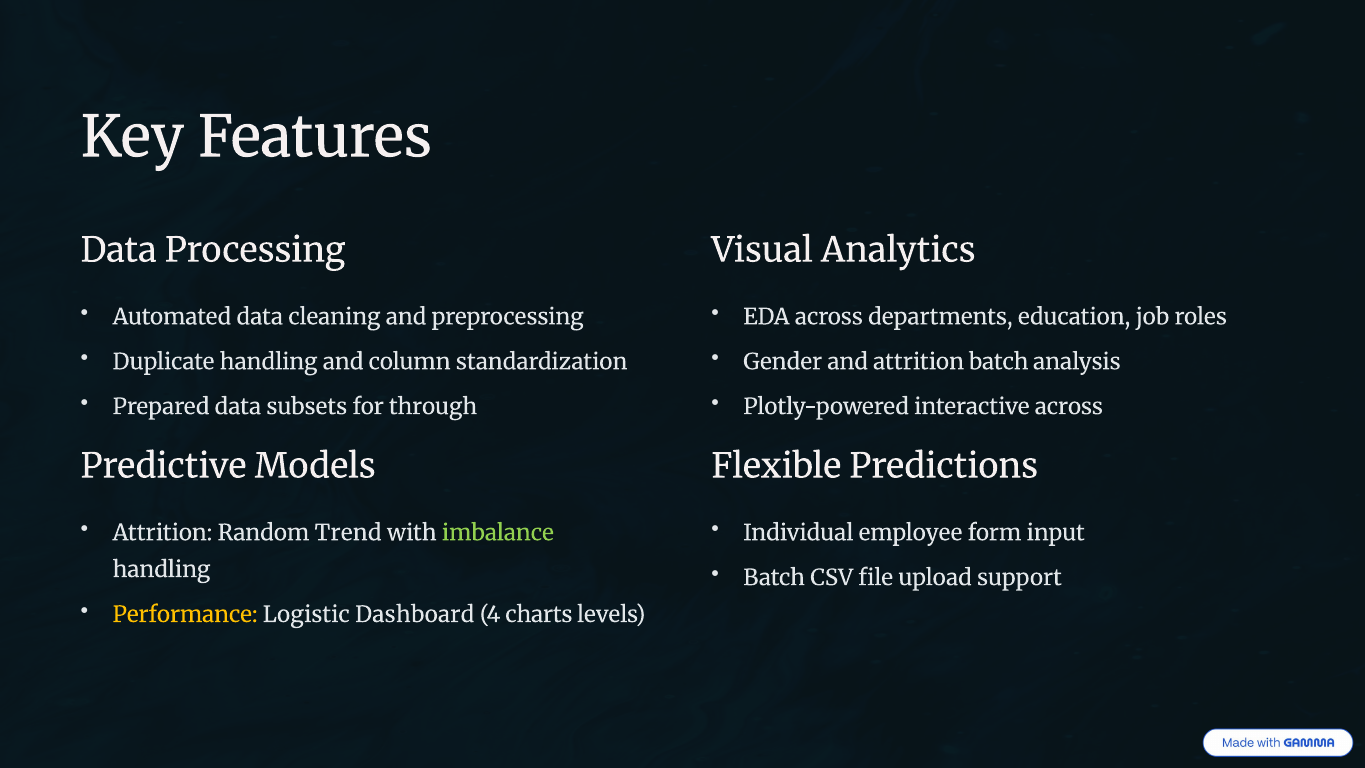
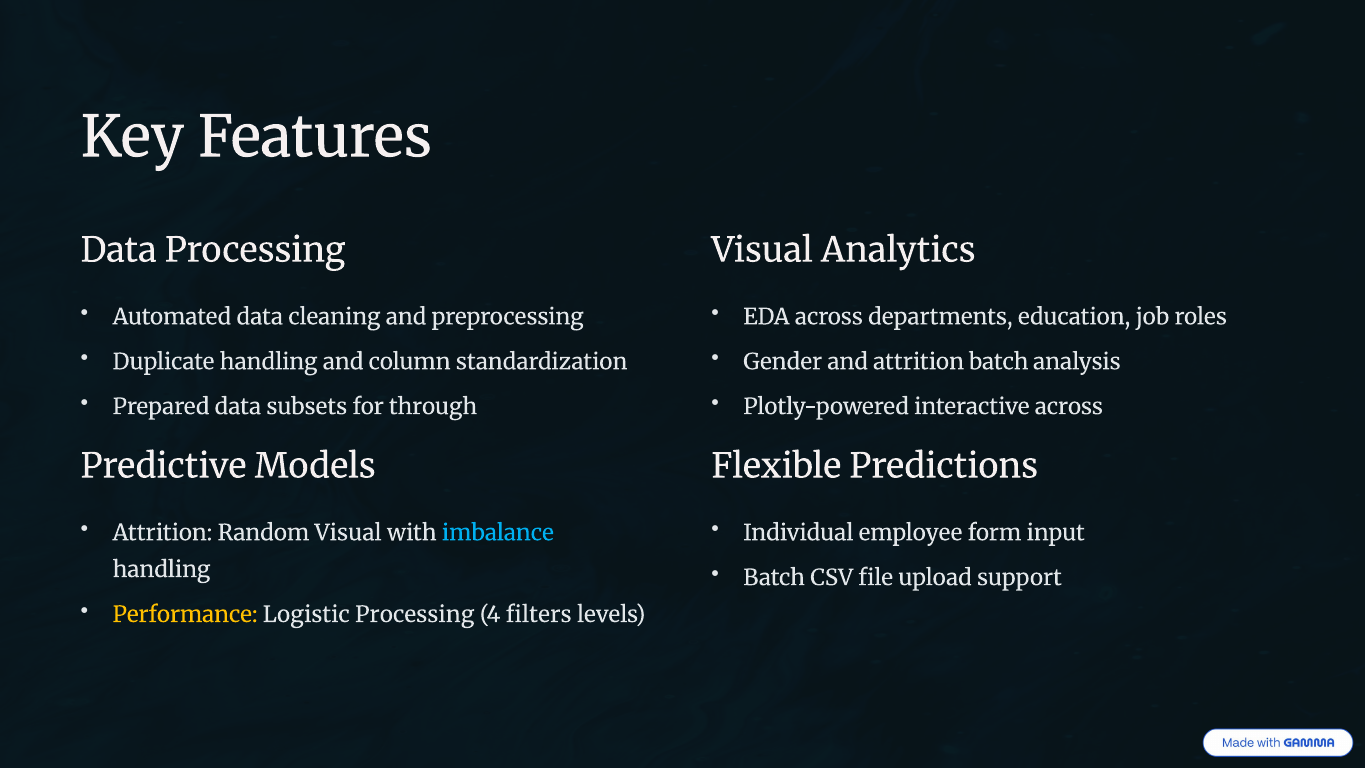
Random Trend: Trend -> Visual (348, 533)
imbalance colour: light green -> light blue (498, 533)
Logistic Dashboard: Dashboard -> Processing (415, 615)
charts: charts -> filters (539, 615)
